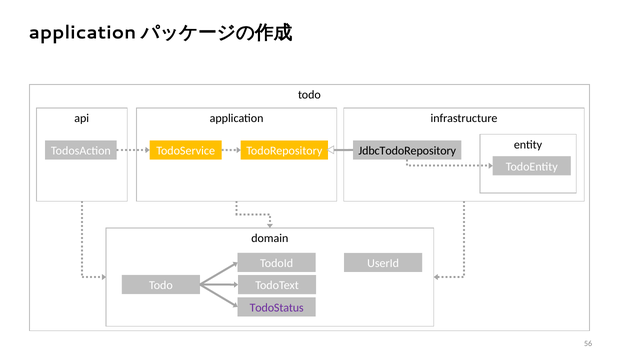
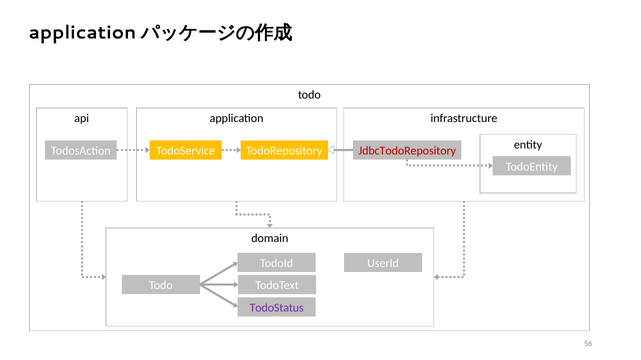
JdbcTodoRepository colour: black -> red (407, 151)
